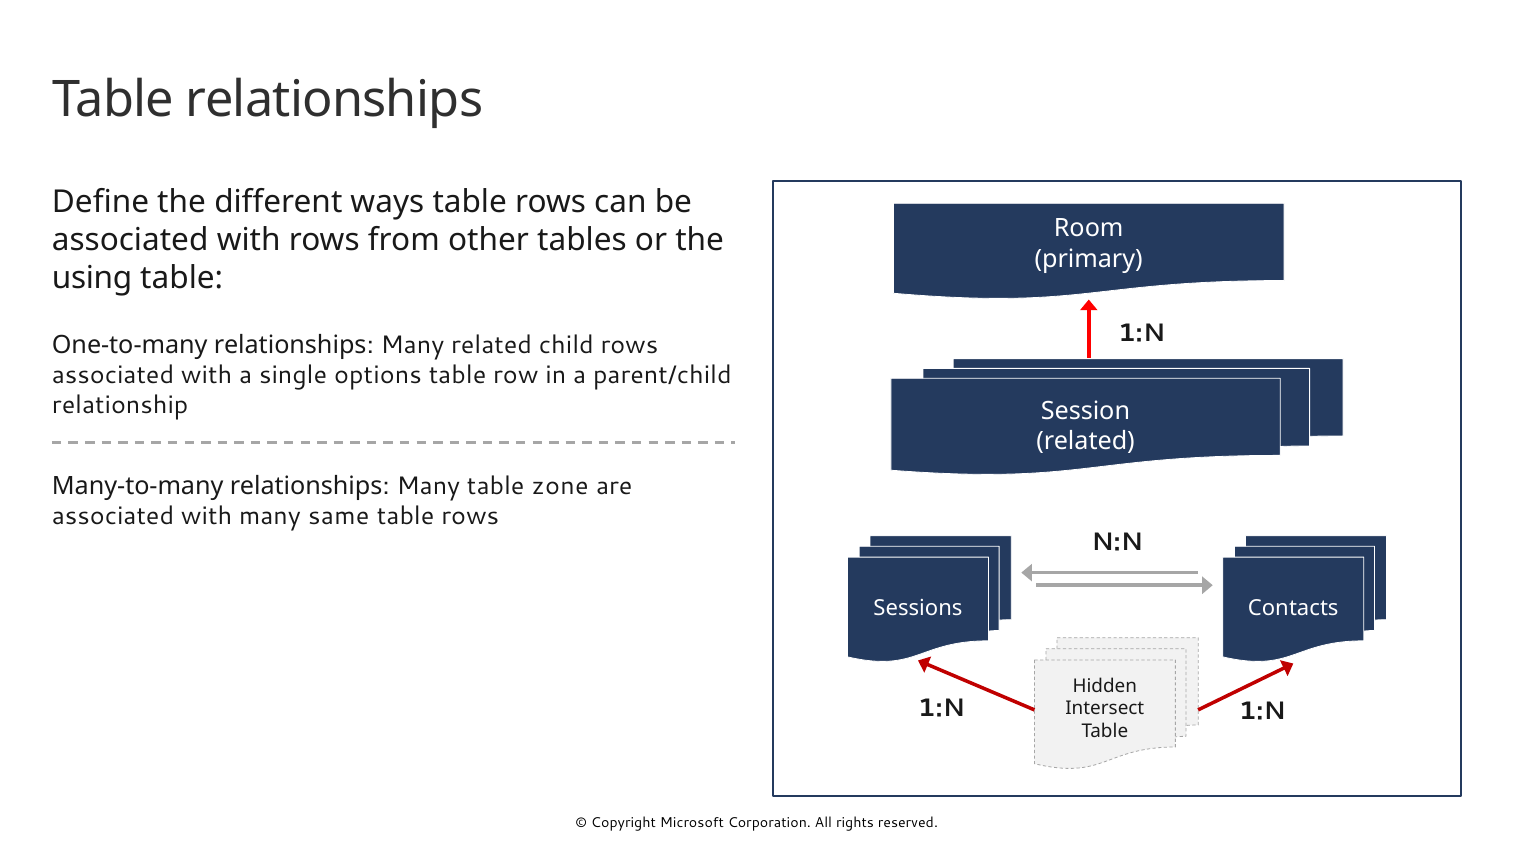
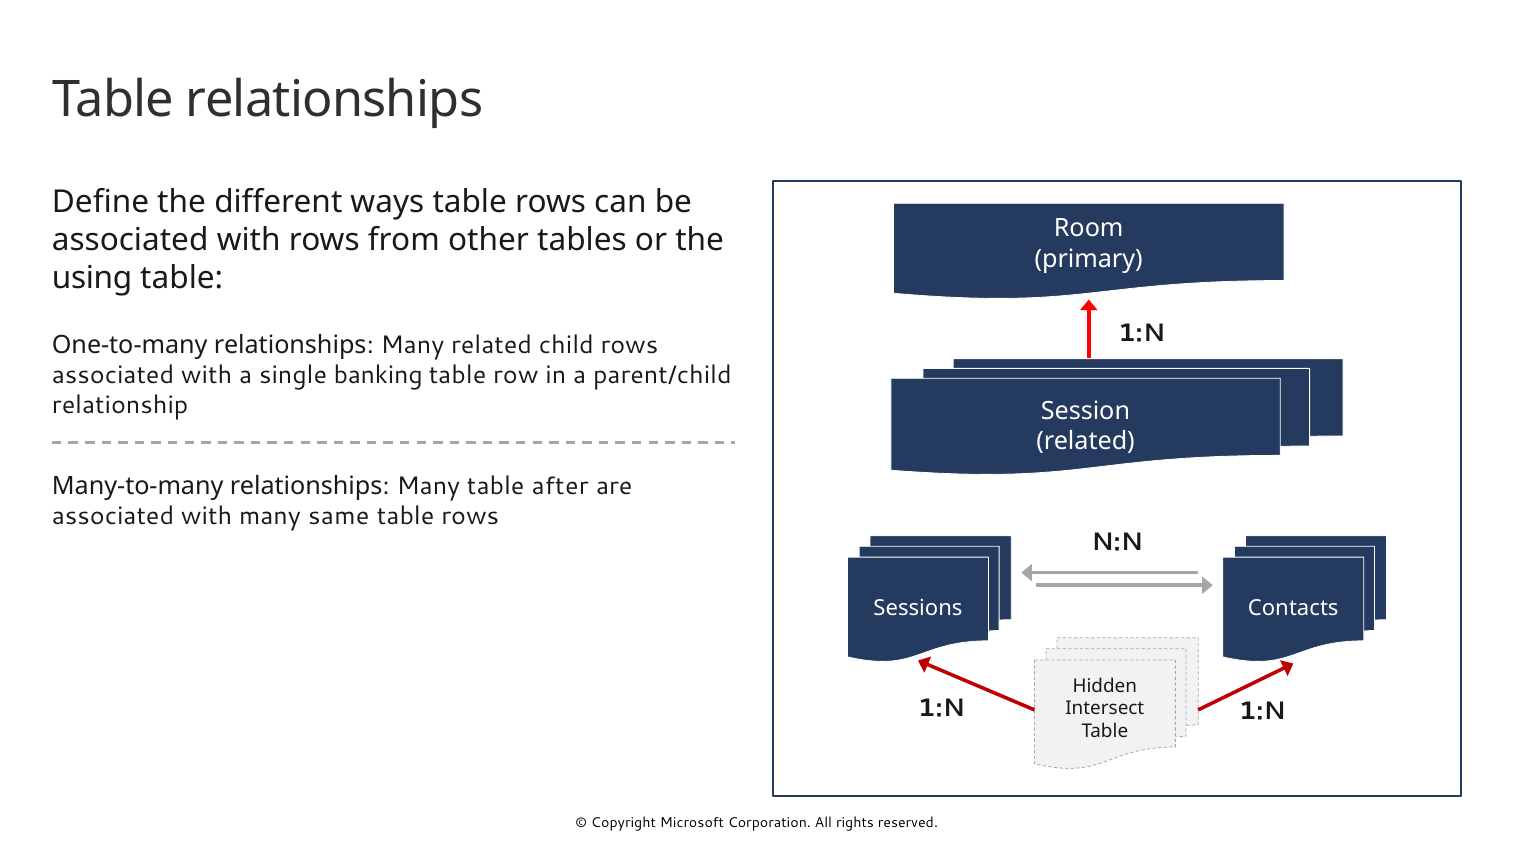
options: options -> banking (378, 375)
zone: zone -> after (560, 486)
